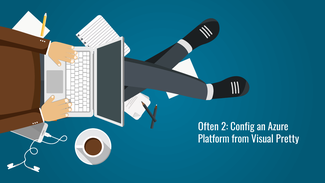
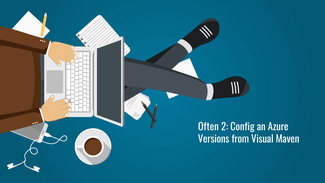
Platform: Platform -> Versions (214, 139)
Pretty: Pretty -> Maven (288, 139)
